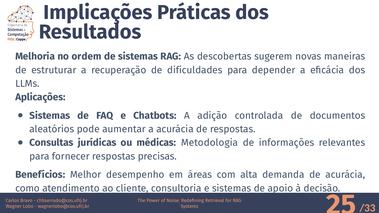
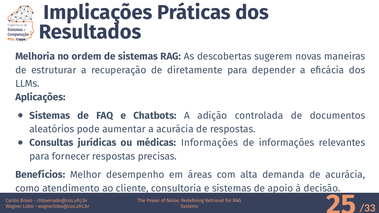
dificuldades: dificuldades -> diretamente (195, 70)
médicas Metodologia: Metodologia -> Informações (210, 143)
